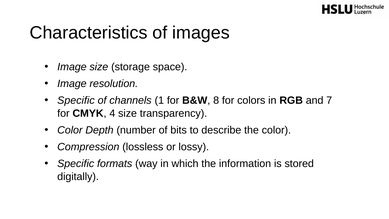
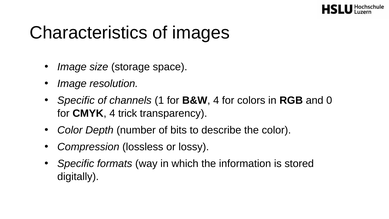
B&W 8: 8 -> 4 (216, 100)
7: 7 -> 0 (329, 100)
4 size: size -> trick (128, 113)
